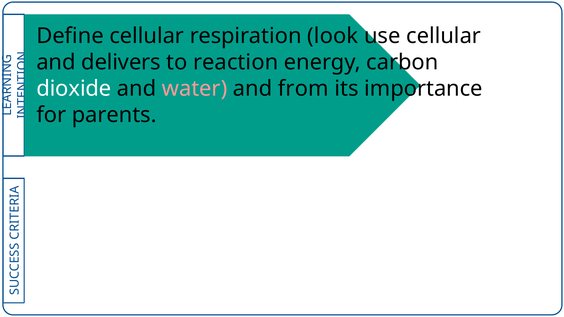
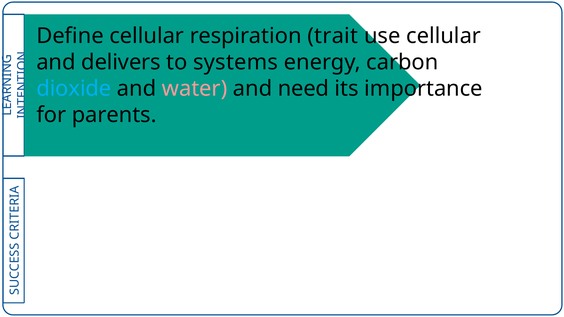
look: look -> trait (333, 36)
reaction: reaction -> systems (236, 62)
dioxide colour: white -> light blue (74, 89)
from: from -> need (304, 89)
